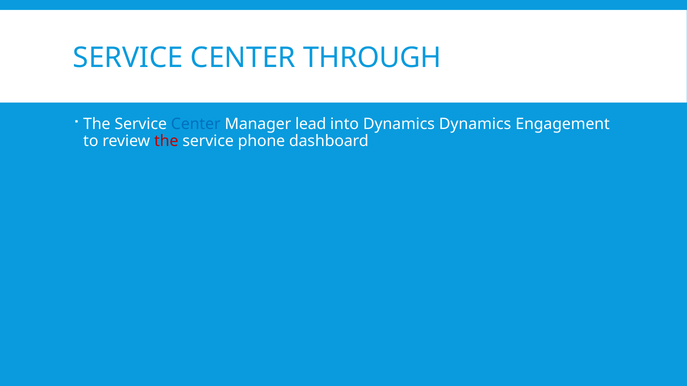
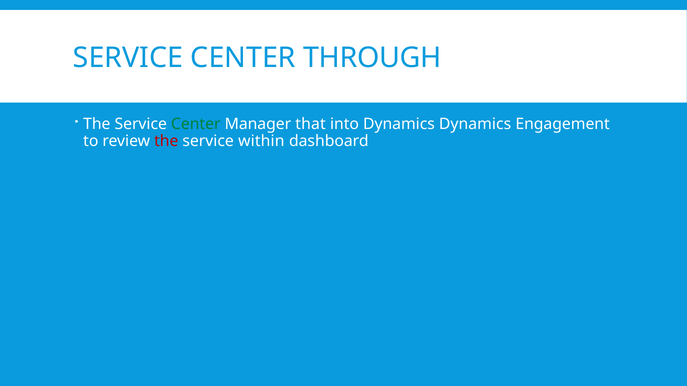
Center colour: blue -> green (196, 124)
lead: lead -> that (311, 124)
phone: phone -> within (261, 141)
